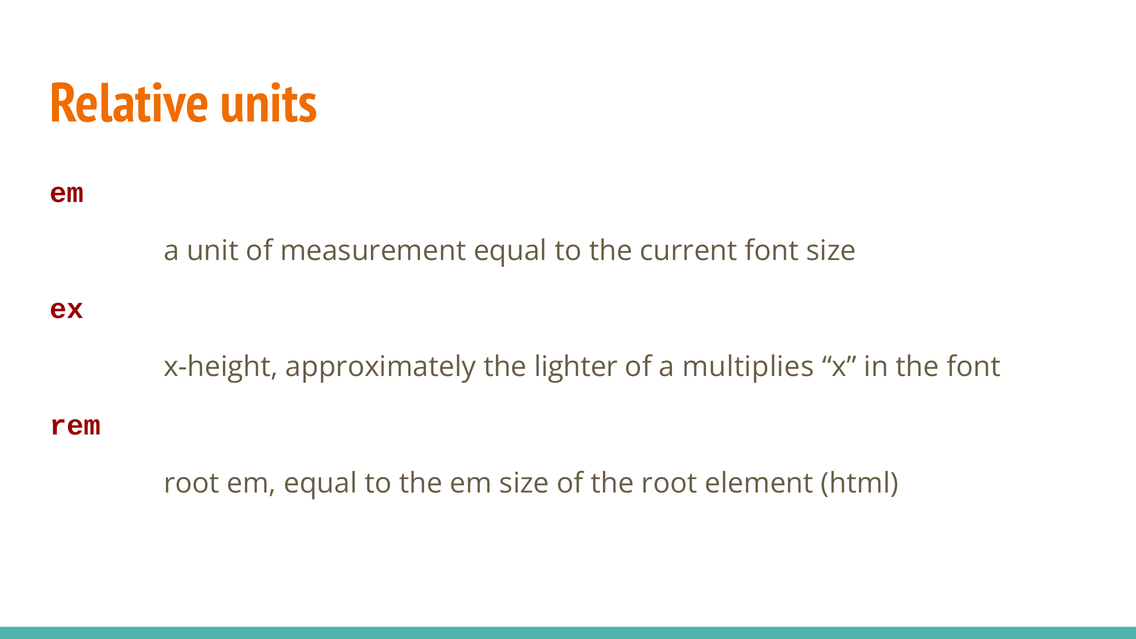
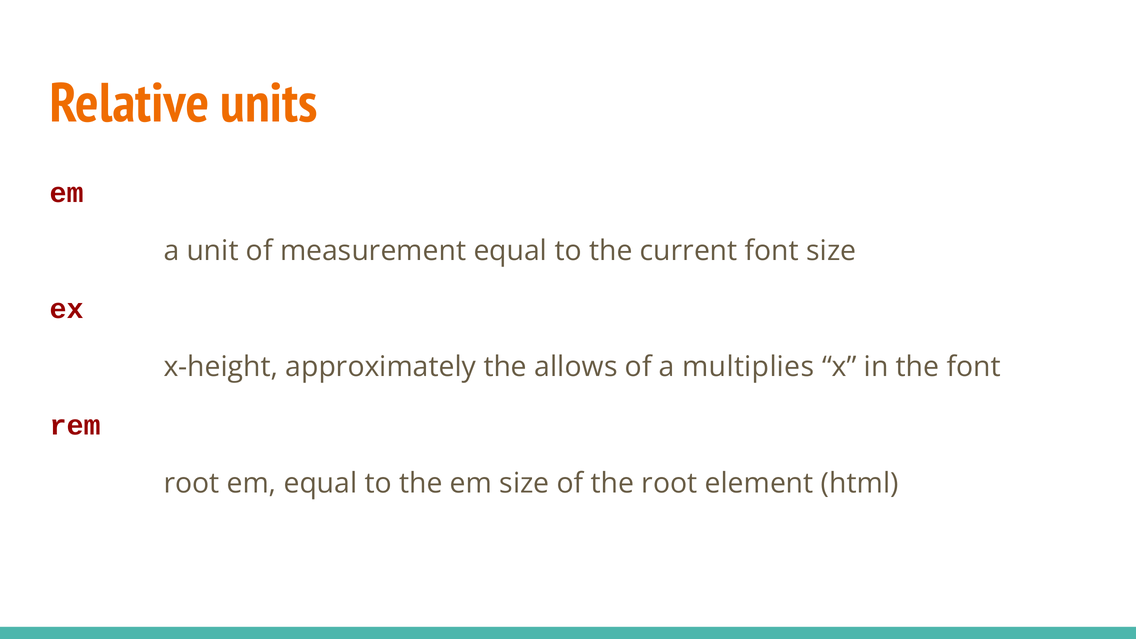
lighter: lighter -> allows (576, 367)
